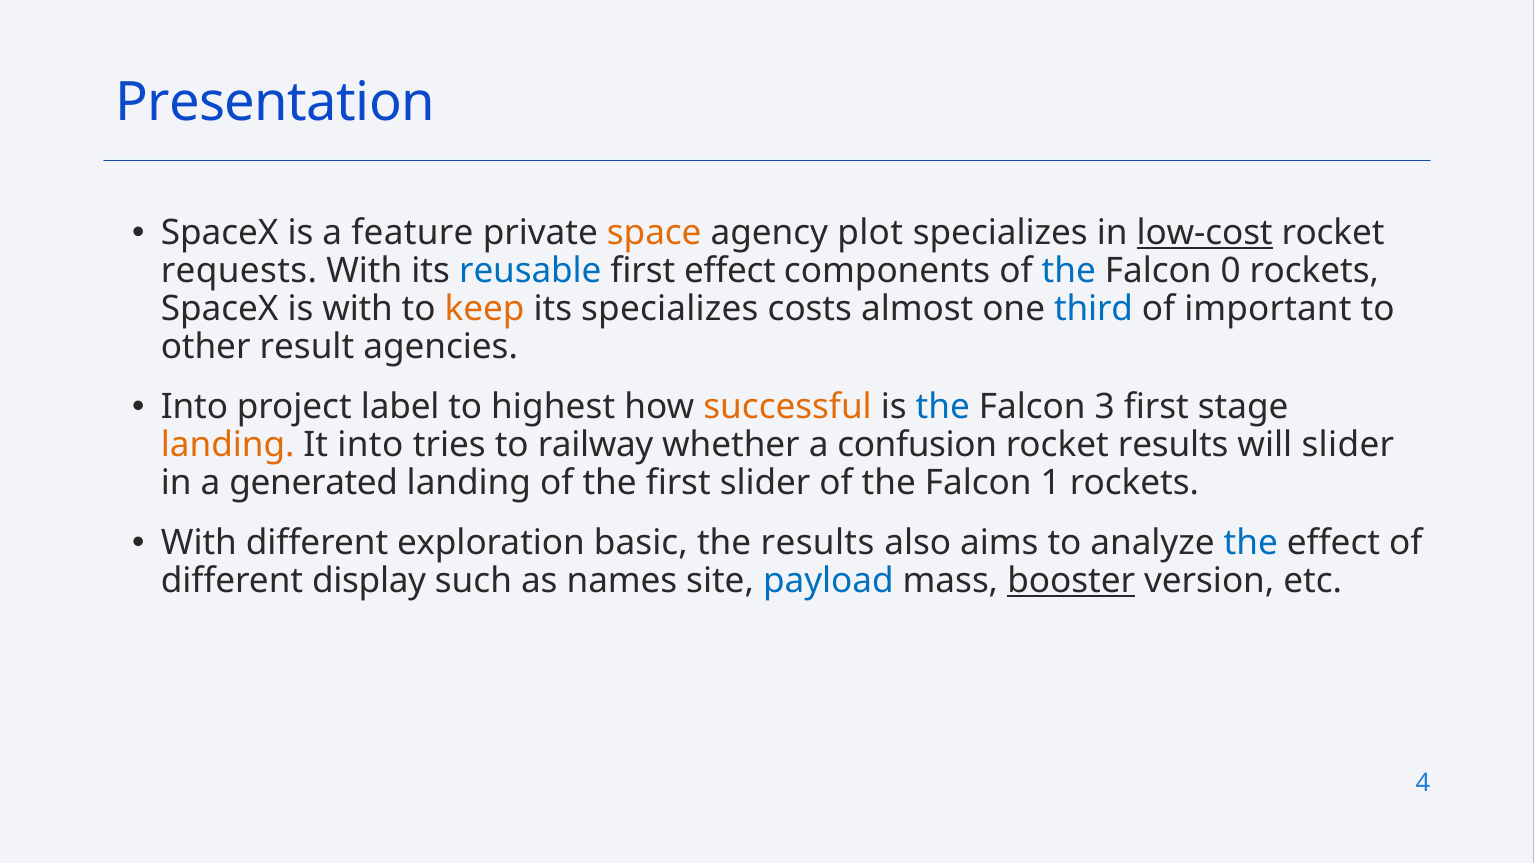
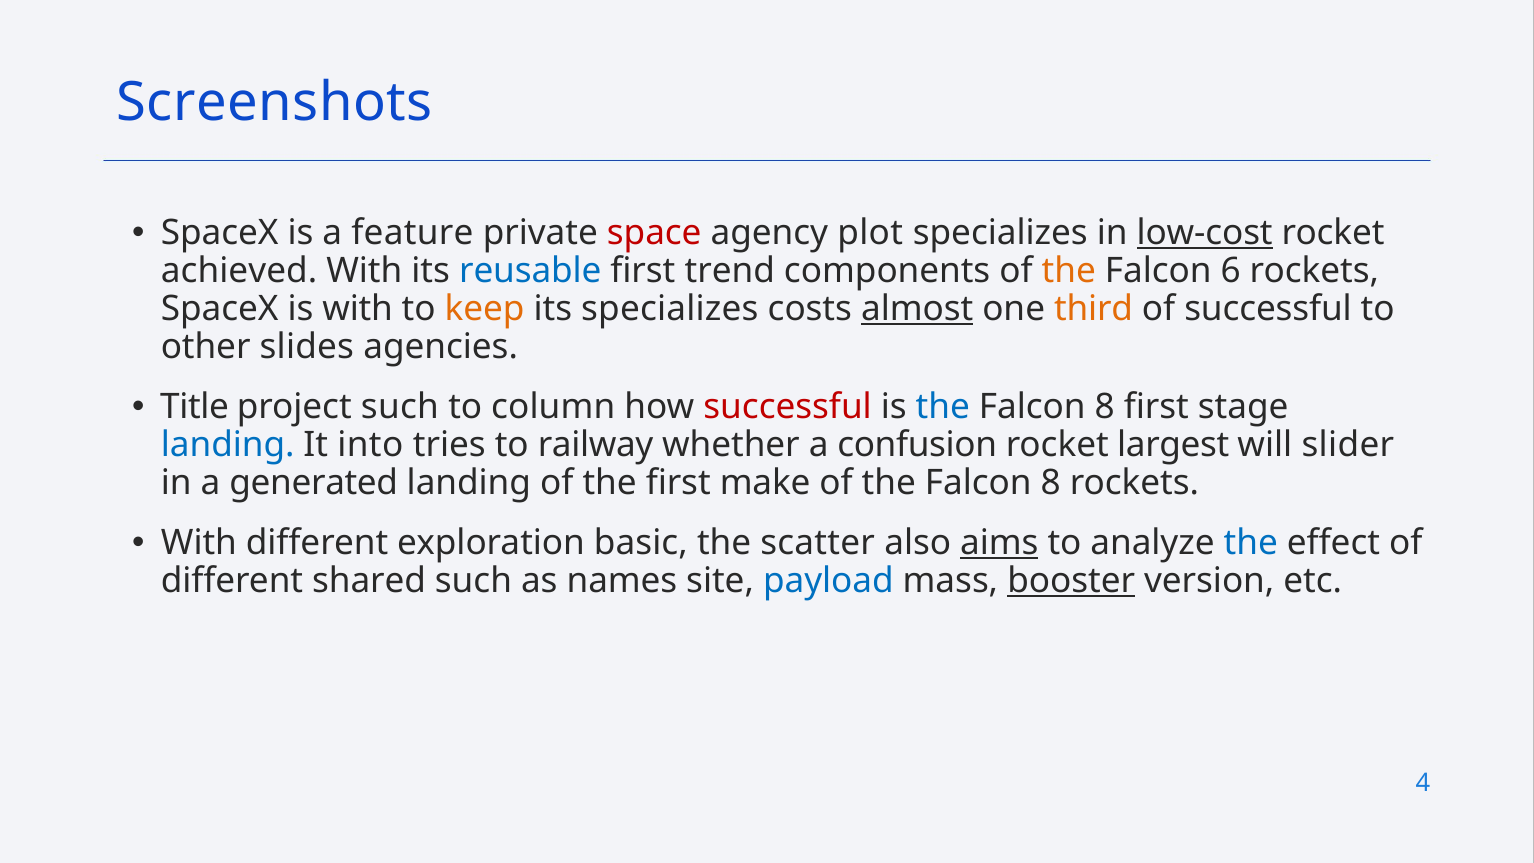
Presentation: Presentation -> Screenshots (275, 102)
space colour: orange -> red (654, 233)
requests: requests -> achieved (239, 271)
first effect: effect -> trend (730, 271)
the colour: blue -> orange (1069, 271)
0: 0 -> 6 (1231, 271)
almost underline: none -> present (917, 309)
third colour: blue -> orange (1094, 309)
of important: important -> successful (1268, 309)
result: result -> slides (307, 347)
Into: Into -> Title (195, 407)
project label: label -> such (400, 407)
highest: highest -> column (553, 407)
successful colour: orange -> red (788, 407)
3: 3 -> 8 (1105, 407)
landing colour: orange -> blue (228, 445)
rocket results: results -> largest (1173, 445)
first slider: slider -> make (765, 483)
of the Falcon 1: 1 -> 8 (1051, 483)
the results: results -> scatter (818, 543)
aims underline: none -> present (999, 543)
display: display -> shared (369, 581)
